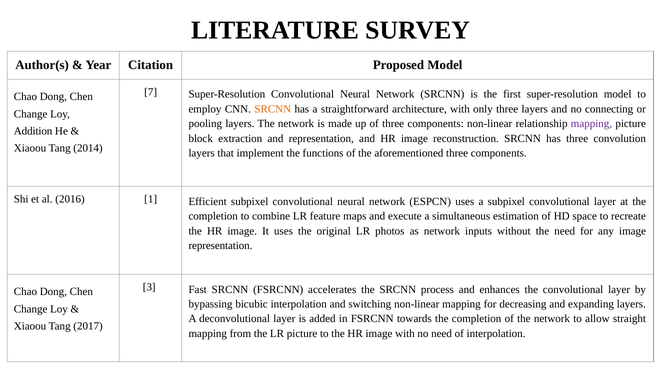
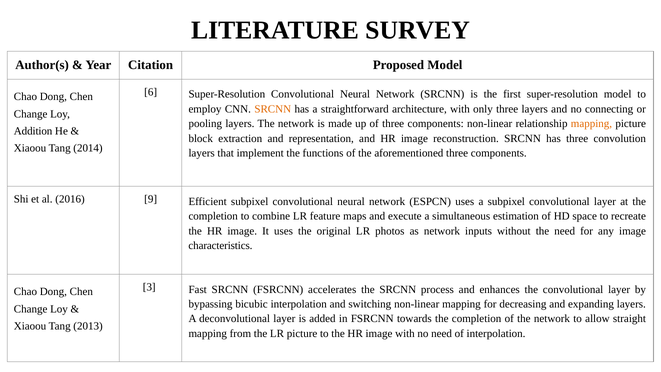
7: 7 -> 6 (151, 92)
mapping colour: purple -> orange (591, 124)
1: 1 -> 9 (151, 199)
representation: representation -> characteristics (220, 246)
2017: 2017 -> 2013 (88, 326)
